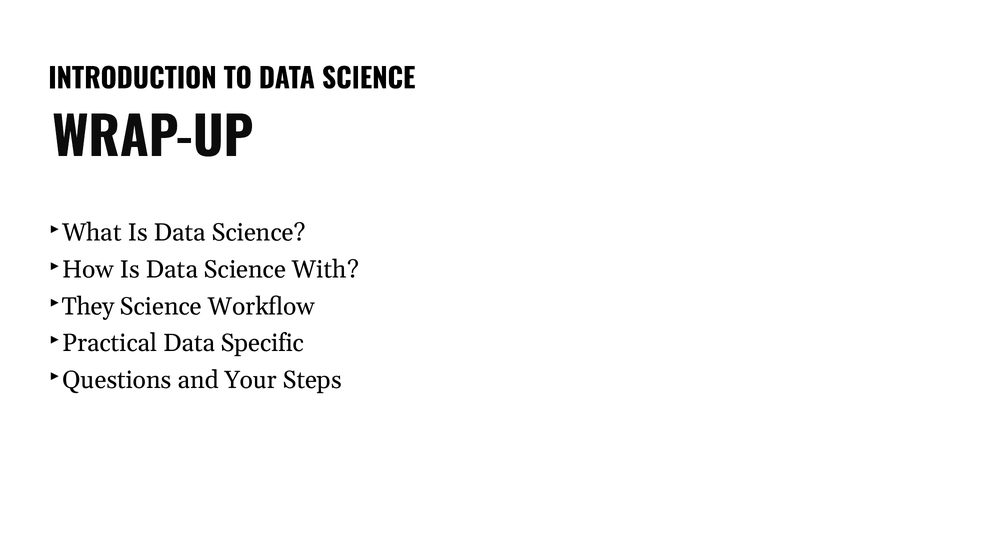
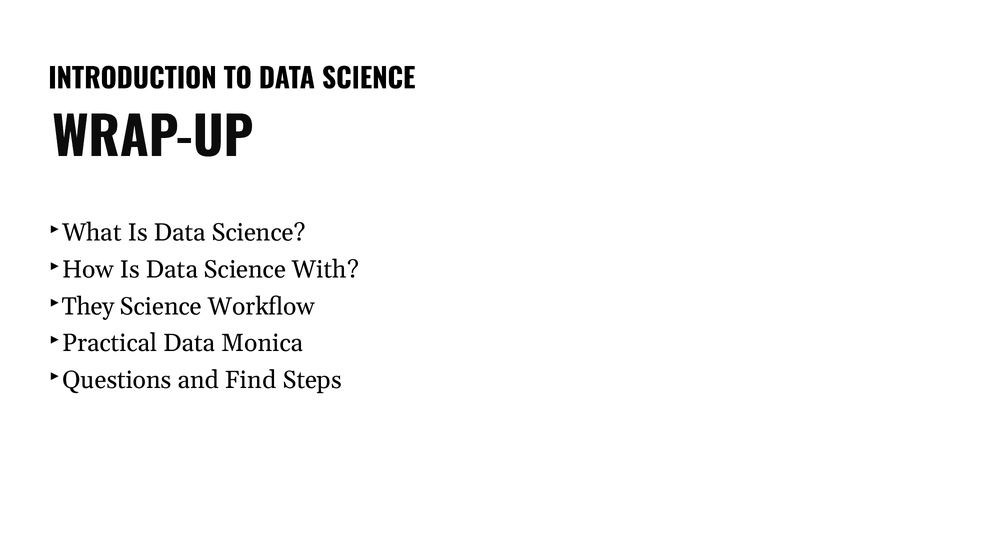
Specific: Specific -> Monica (262, 343)
Your: Your -> Find (251, 380)
